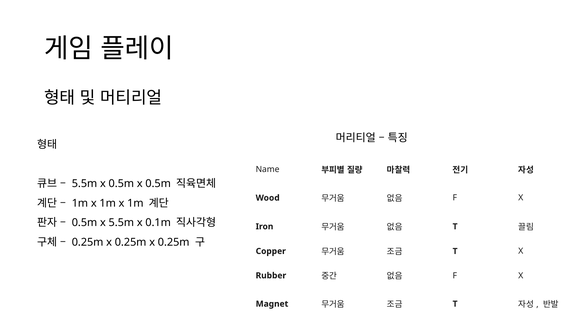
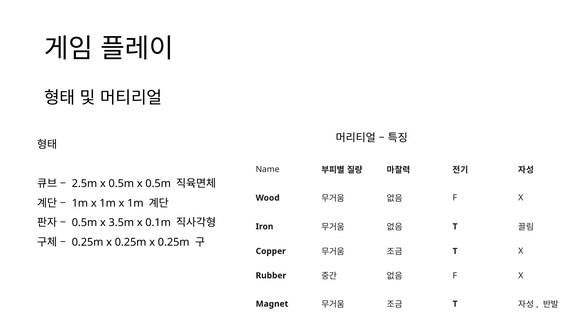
5.5m: 5.5m -> 2.5m (84, 183)
x 5.5m: 5.5m -> 3.5m (121, 222)
